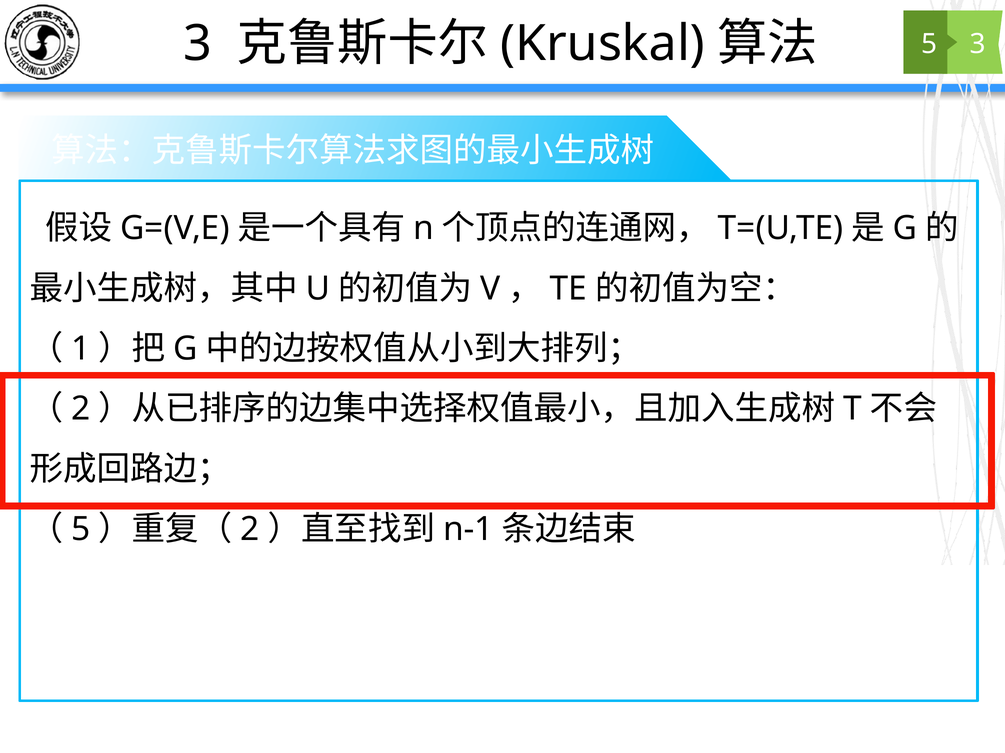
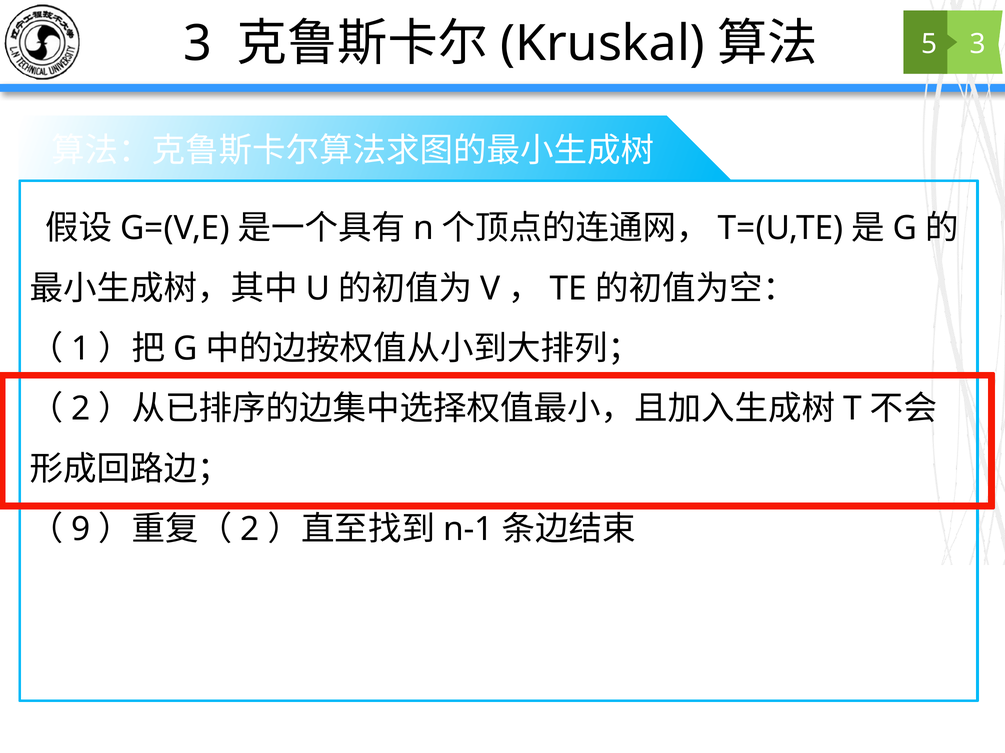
5: 5 -> 9 (81, 530)
